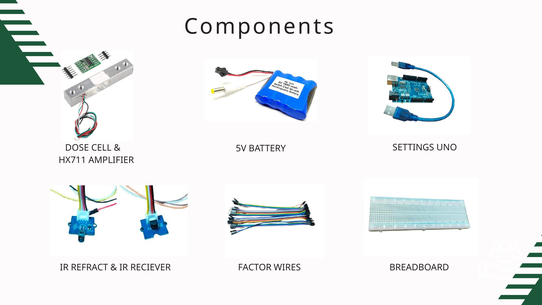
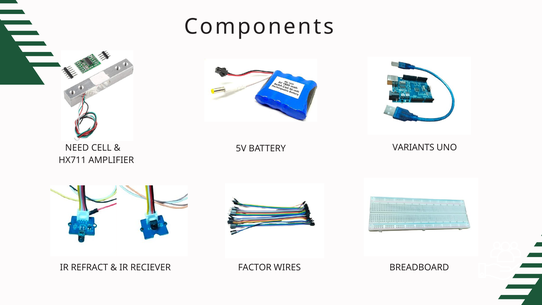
DOSE: DOSE -> NEED (77, 148)
SETTINGS: SETTINGS -> VARIANTS (413, 147)
